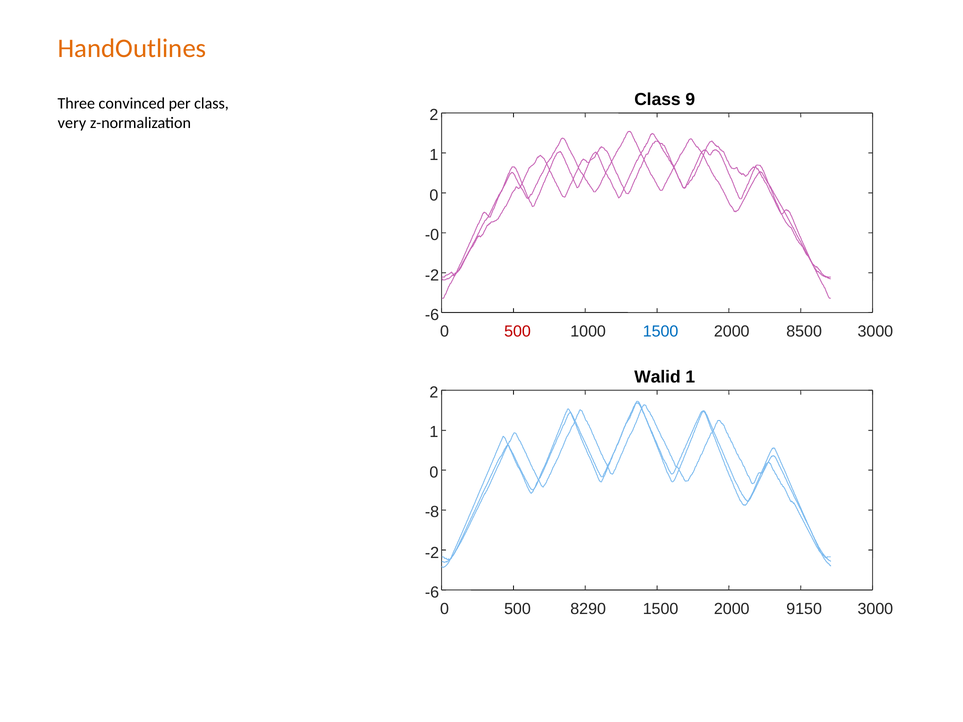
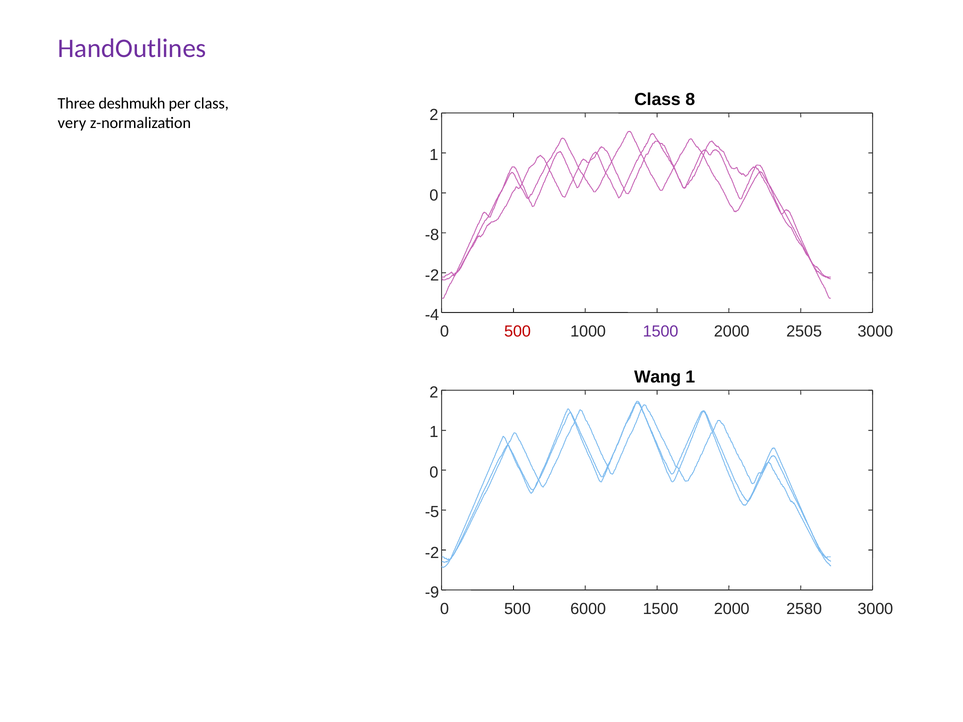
HandOutlines colour: orange -> purple (132, 48)
9: 9 -> 8 (690, 100)
convinced: convinced -> deshmukh (132, 104)
-0: -0 -> -8 (432, 235)
-6: -6 -> -4 (432, 315)
1500 colour: blue -> purple (661, 332)
8500: 8500 -> 2505 (804, 332)
Walid: Walid -> Wang (658, 377)
-8: -8 -> -5 (432, 512)
-6: -6 -> -9 (432, 593)
8290: 8290 -> 6000 (588, 609)
9150: 9150 -> 2580 (804, 609)
